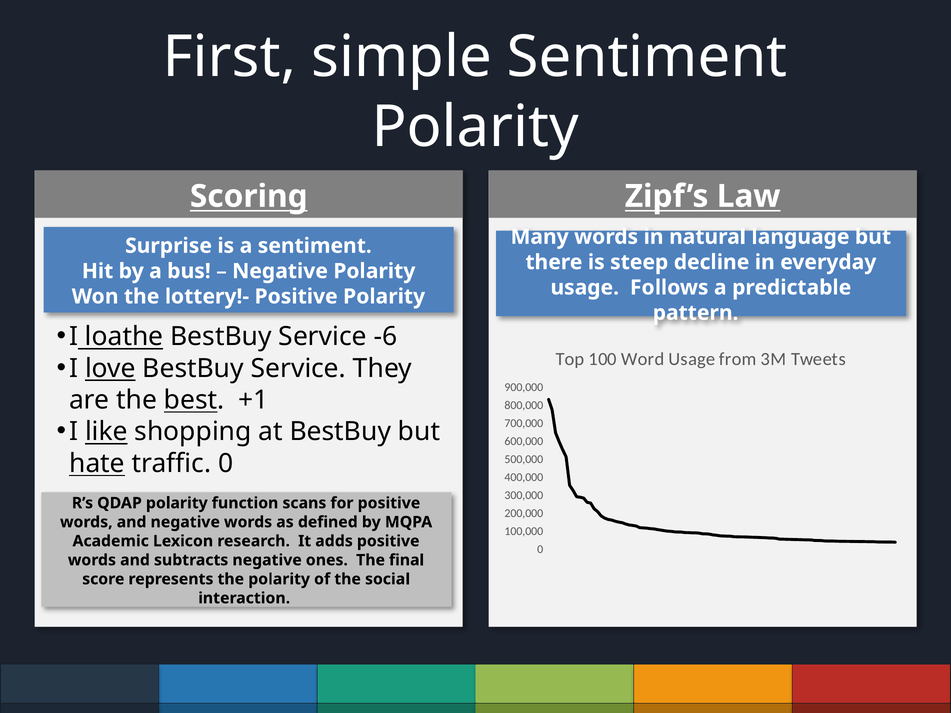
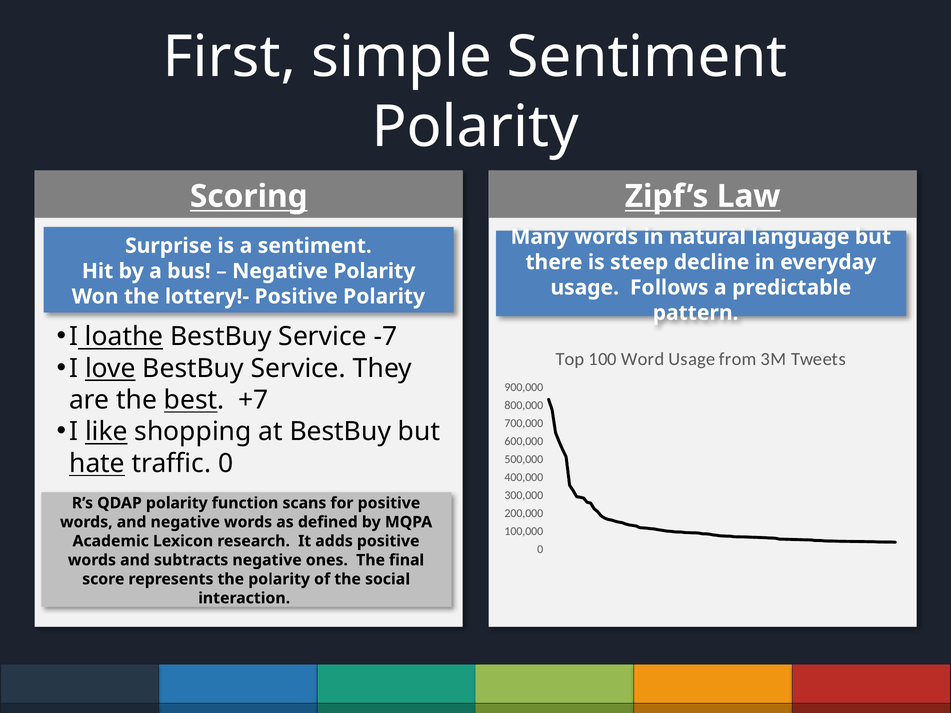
-6: -6 -> -7 (385, 337)
+1: +1 -> +7 (253, 400)
